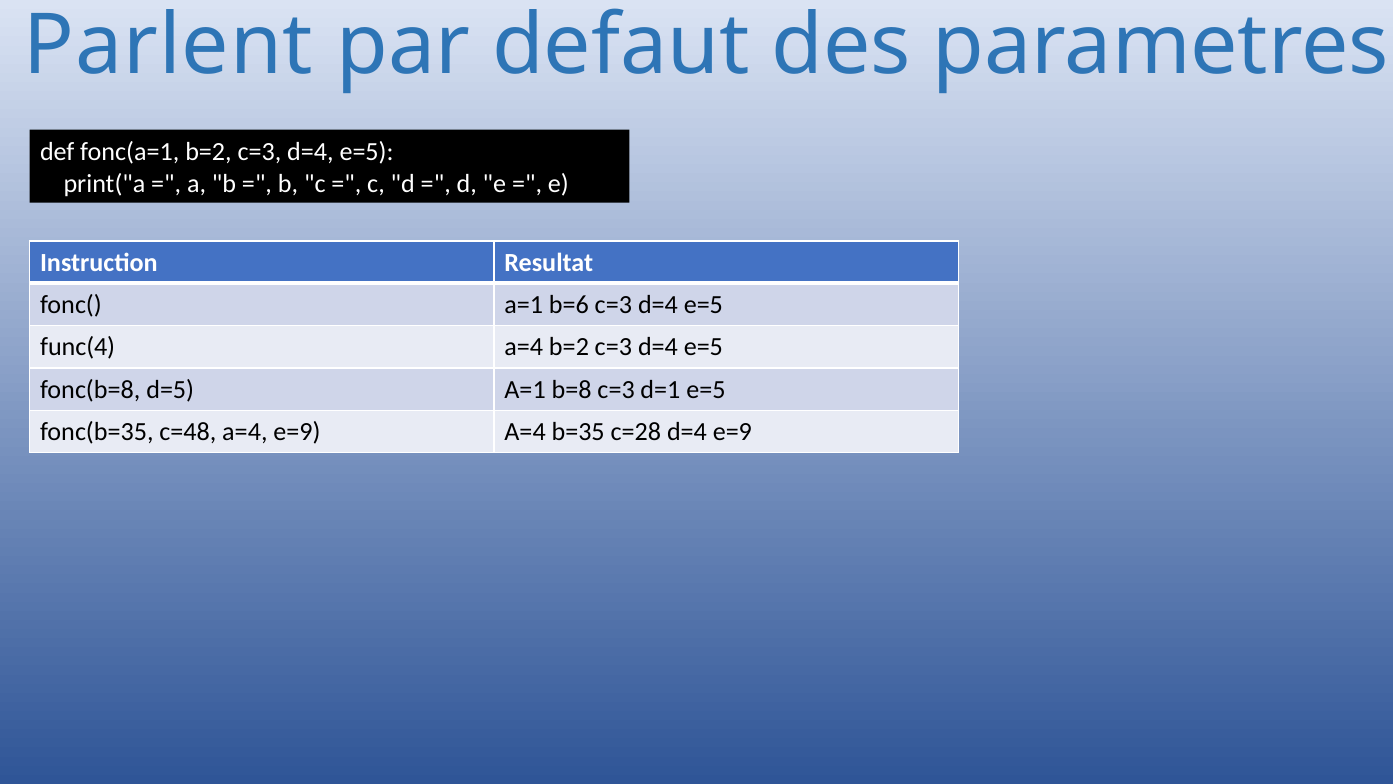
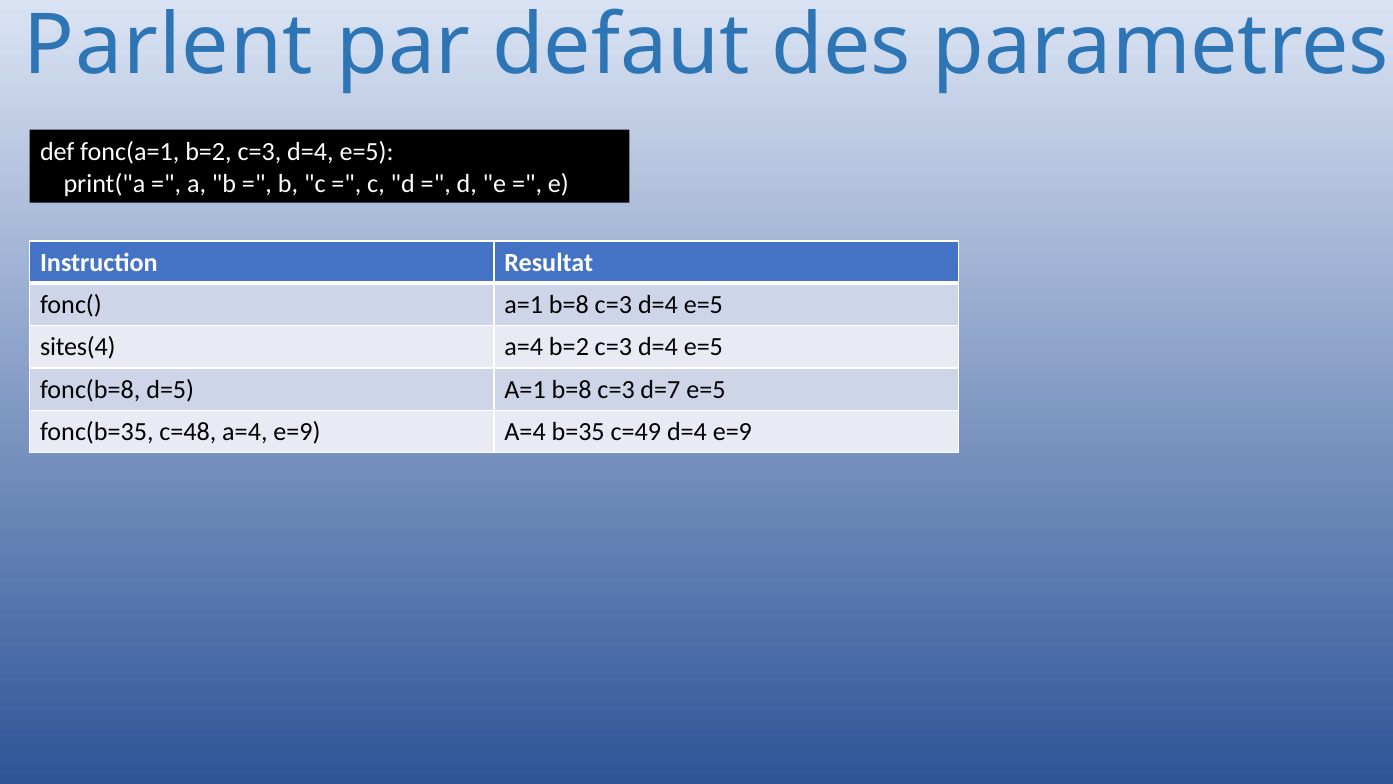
fonc( a=1 b=6: b=6 -> b=8 (569, 305)
func(4: func(4 -> sites(4 (78, 347)
d=1: d=1 -> d=7 (660, 389)
c=28: c=28 -> c=49 (636, 432)
